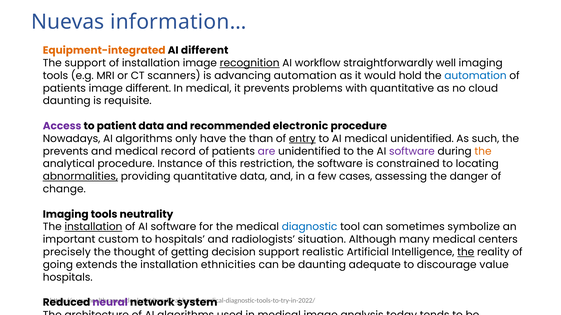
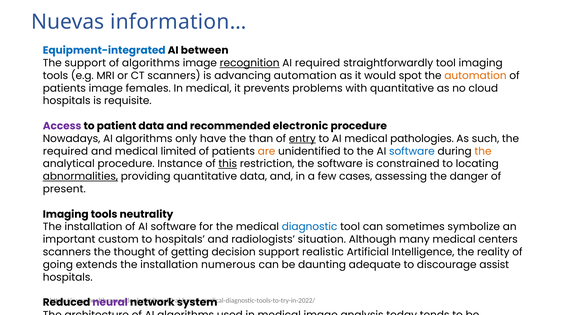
Equipment-integrated colour: orange -> blue (104, 51)
AI different: different -> between (205, 51)
of installation: installation -> algorithms (151, 63)
AI workflow: workflow -> required (318, 63)
straightforwardly well: well -> tool (446, 63)
would hold: hold -> spot (410, 76)
automation colour: blue -> orange (475, 76)
image different: different -> females (148, 88)
daunting: daunting -> hospitals (67, 101)
medical unidentified: unidentified -> pathologies (422, 139)
prevents: prevents -> required (65, 151)
and medical record: record -> limited (178, 151)
are colour: purple -> orange (267, 151)
software colour: purple -> blue (412, 151)
this underline: none -> present (228, 164)
change: change -> present (64, 189)
installation underline: present -> none (93, 227)
precisely: precisely -> scanners (67, 252)
the underline: present -> none (466, 252)
installation ethnicities: ethnicities -> numerous (228, 265)
discourage value: value -> assist (494, 265)
